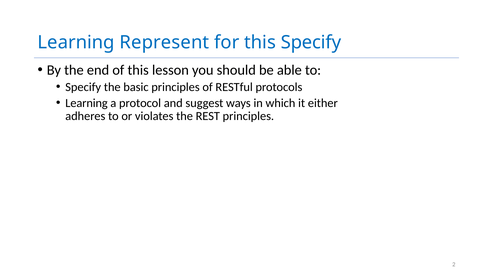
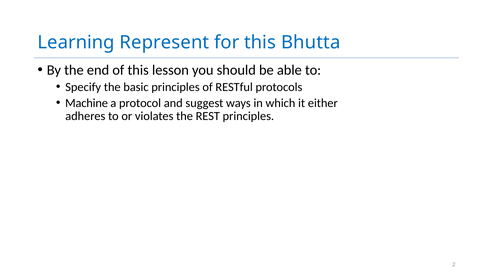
this Specify: Specify -> Bhutta (311, 42)
Learning: Learning -> Machine (87, 103)
